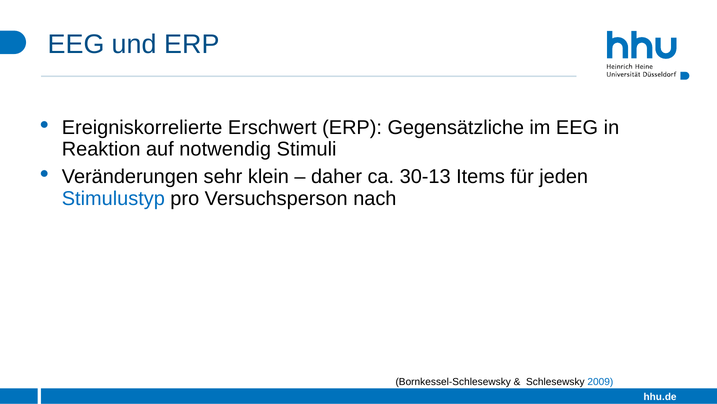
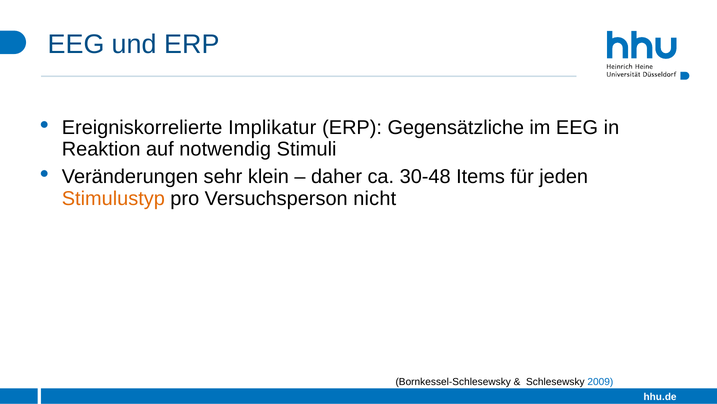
Erschwert: Erschwert -> Implikatur (272, 128)
30-13: 30-13 -> 30-48 (425, 177)
Stimulustyp colour: blue -> orange (113, 198)
nach: nach -> nicht (375, 198)
